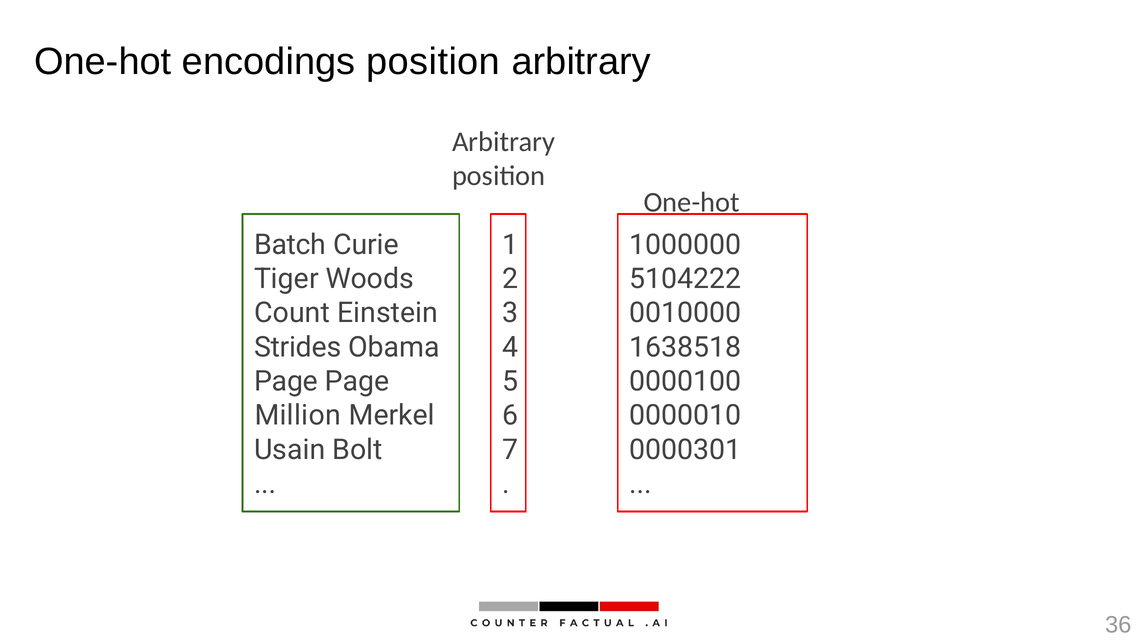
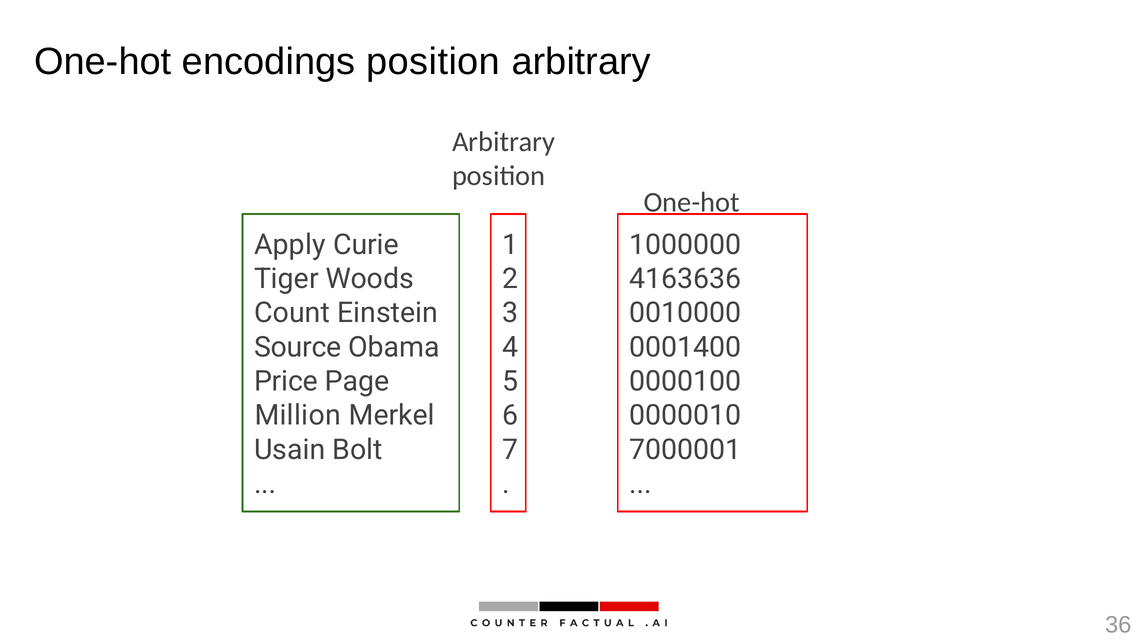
Batch: Batch -> Apply (290, 245)
5104222: 5104222 -> 4163636 (685, 279)
Strides: Strides -> Source (298, 347)
1638518: 1638518 -> 0001400 (685, 347)
Page: Page -> Price (286, 382)
0000301: 0000301 -> 7000001 (685, 450)
